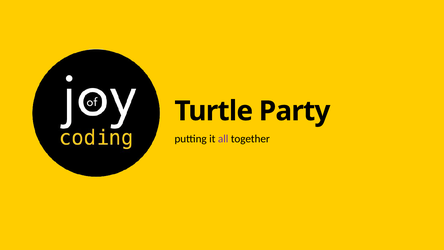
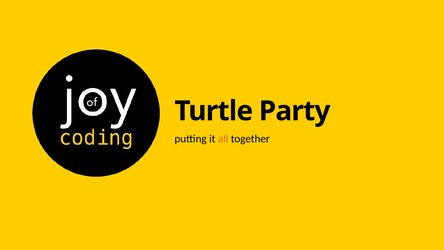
all colour: purple -> orange (223, 139)
